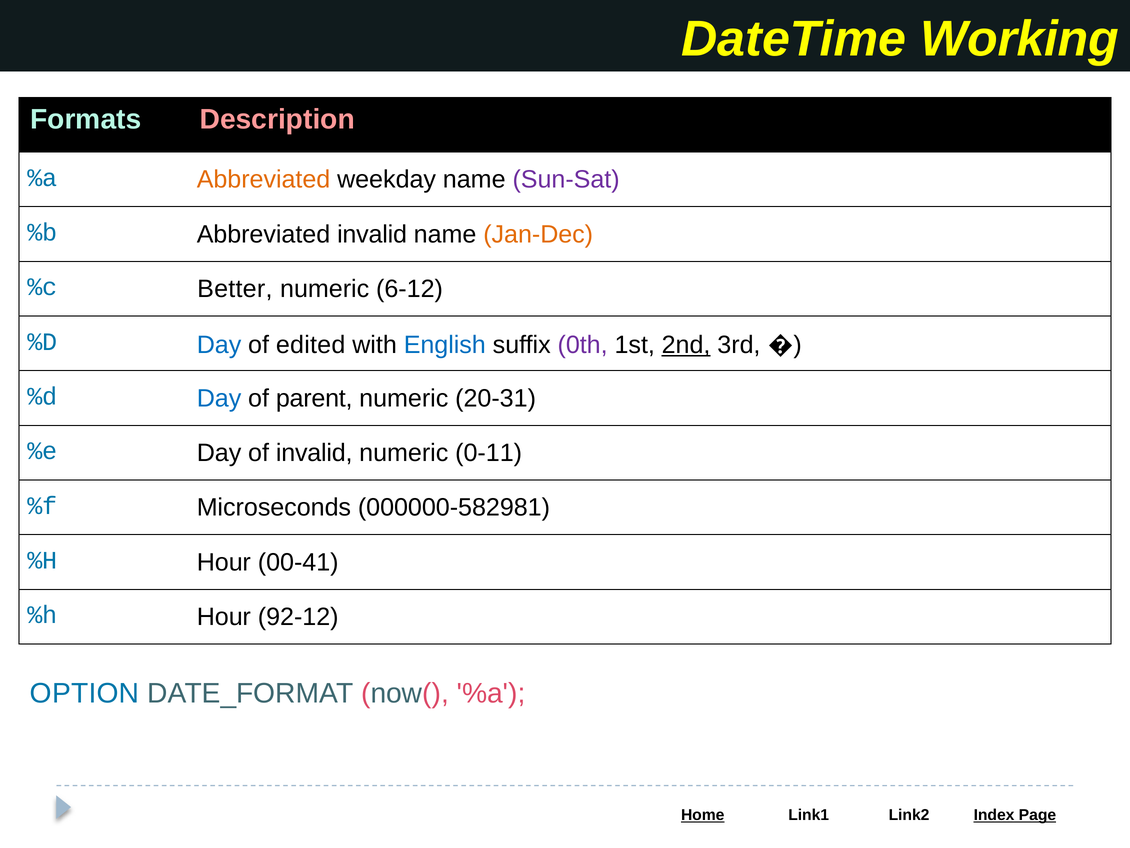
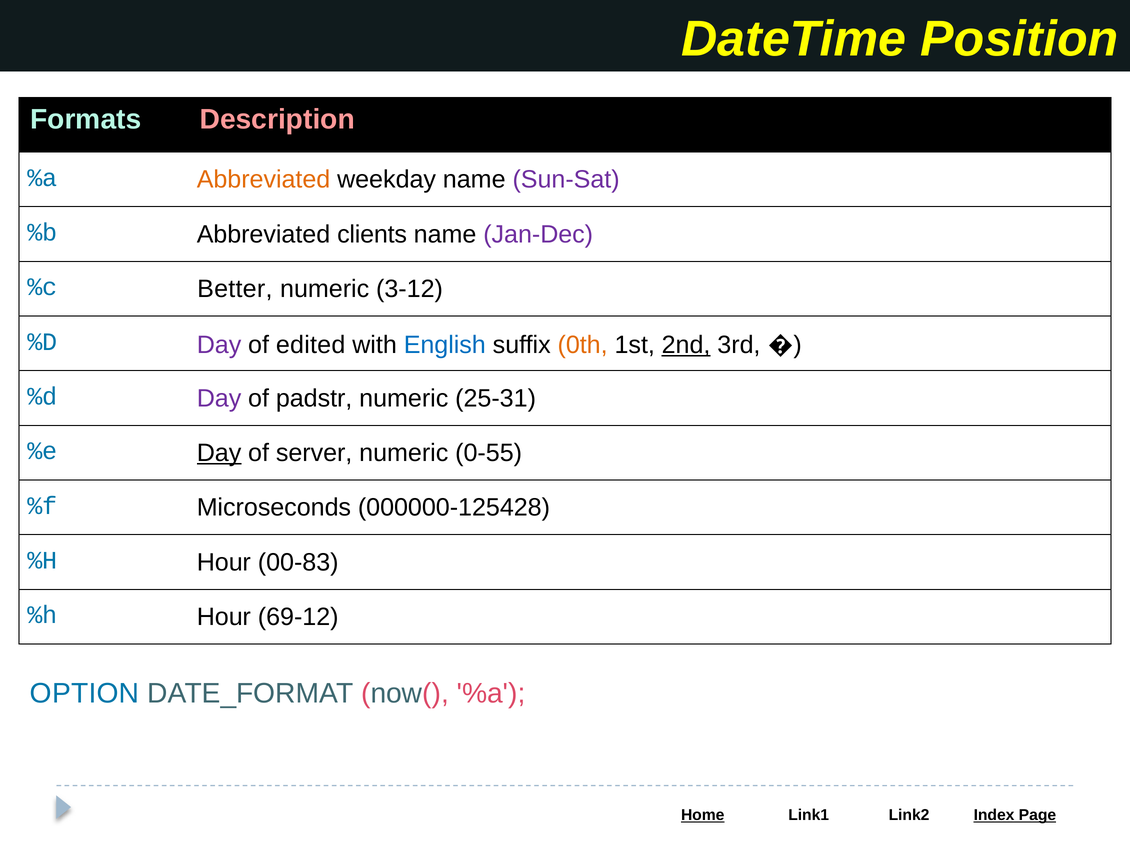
Working: Working -> Position (1019, 39)
Abbreviated invalid: invalid -> clients (372, 234)
Jan-Dec colour: orange -> purple (538, 234)
6-12: 6-12 -> 3-12 (410, 289)
Day colour: blue -> purple (219, 345)
0th colour: purple -> orange (583, 345)
Day colour: blue -> purple (219, 398)
parent: parent -> padstr (314, 398)
20-31: 20-31 -> 25-31 (496, 398)
Day underline: none -> present (219, 453)
of invalid: invalid -> server (314, 453)
0-11: 0-11 -> 0-55 (489, 453)
000000-582981: 000000-582981 -> 000000-125428 (454, 507)
00-41: 00-41 -> 00-83 (298, 562)
92-12: 92-12 -> 69-12 (298, 617)
